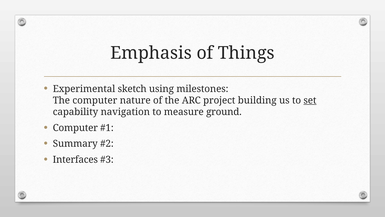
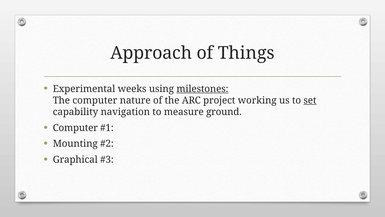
Emphasis: Emphasis -> Approach (151, 53)
sketch: sketch -> weeks (132, 89)
milestones underline: none -> present (202, 89)
building: building -> working (257, 100)
Summary: Summary -> Mounting (75, 144)
Interfaces: Interfaces -> Graphical (75, 159)
